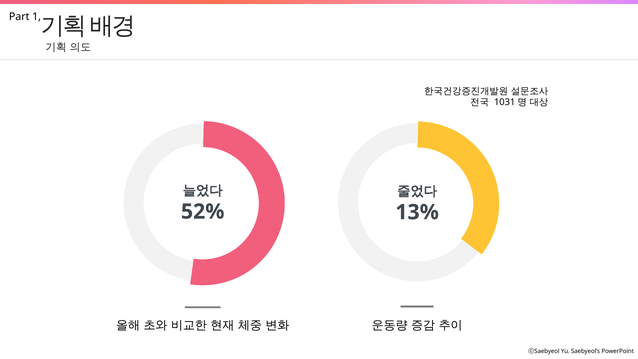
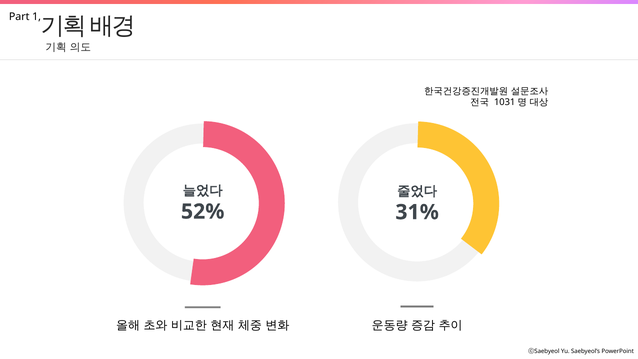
13%: 13% -> 31% (417, 212)
